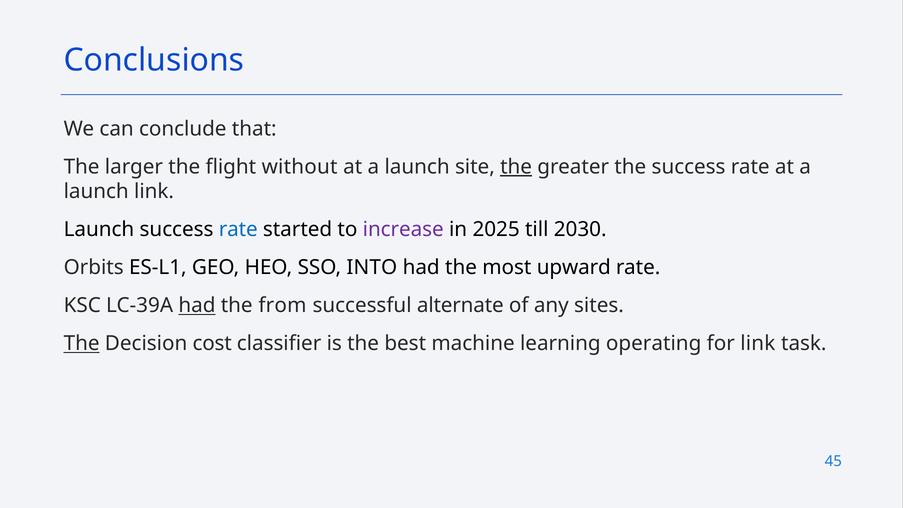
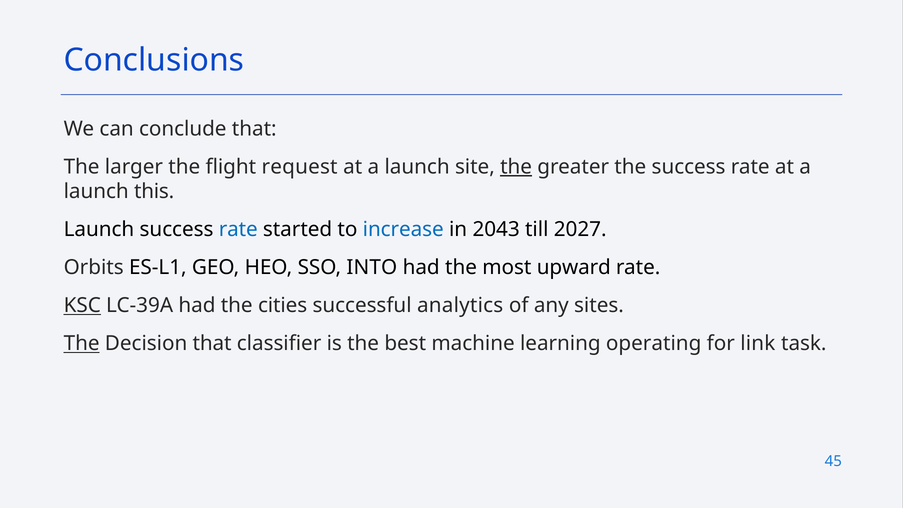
without: without -> request (300, 167)
launch link: link -> this (154, 192)
increase colour: purple -> blue (403, 230)
2025: 2025 -> 2043 (496, 230)
2030: 2030 -> 2027 (580, 230)
KSC underline: none -> present (82, 305)
had underline: present -> none (197, 305)
from: from -> cities (283, 305)
alternate: alternate -> analytics (460, 305)
Decision cost: cost -> that (212, 343)
